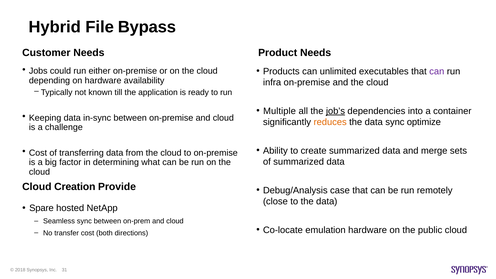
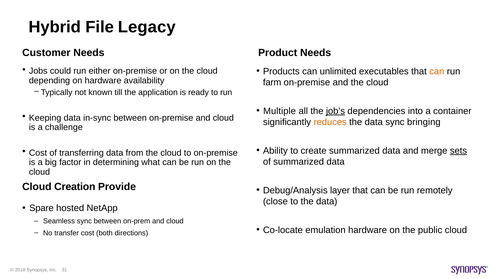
Bypass: Bypass -> Legacy (147, 27)
can colour: purple -> orange (437, 71)
infra: infra -> farm (272, 82)
optimize: optimize -> bringing (424, 122)
sets underline: none -> present (458, 151)
case: case -> layer (340, 190)
